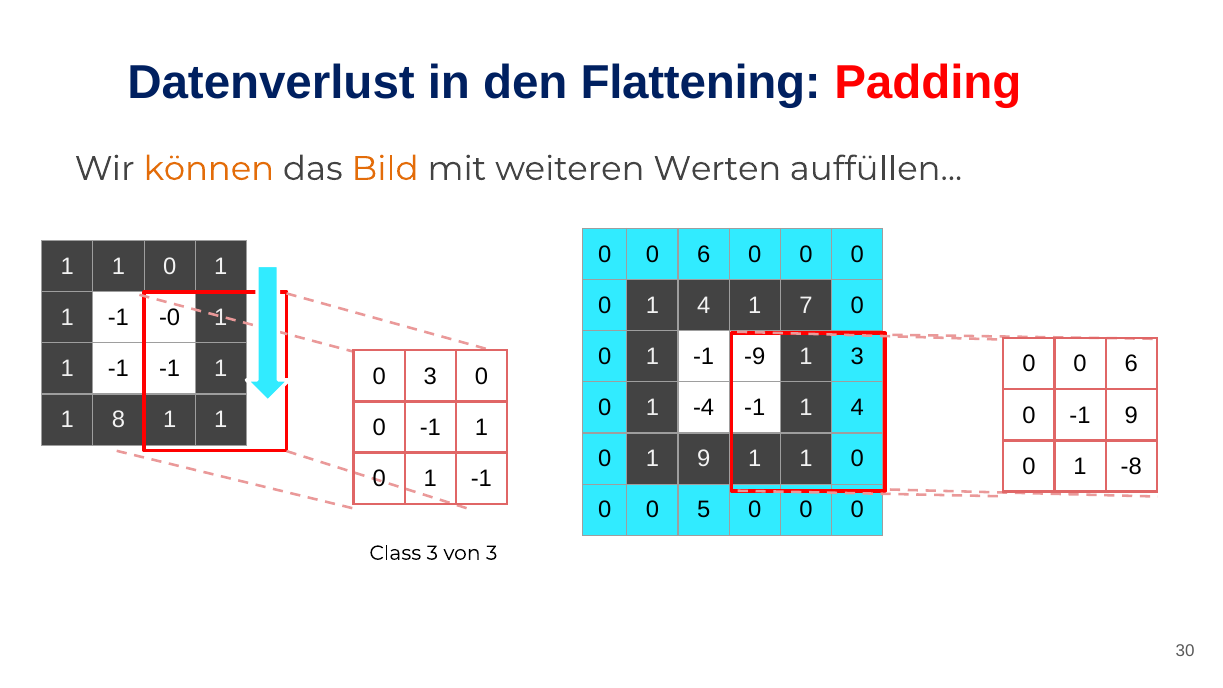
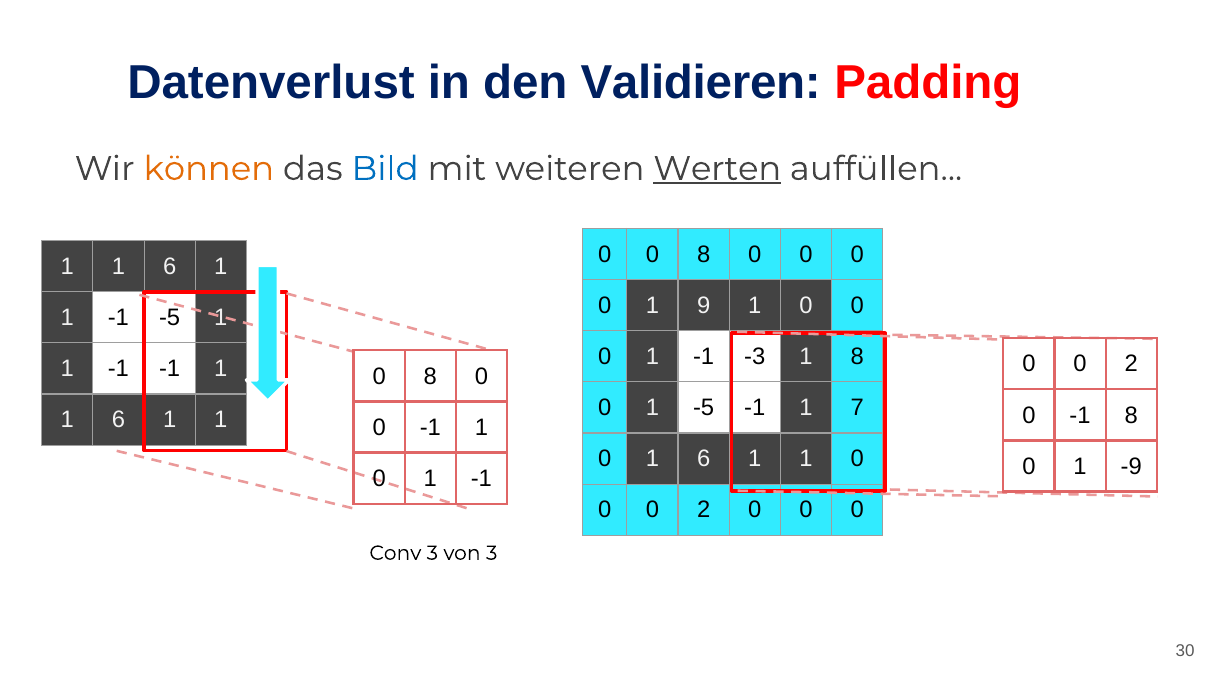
Flattening: Flattening -> Validieren (701, 83)
Bild colour: orange -> blue (385, 169)
Werten underline: none -> present (717, 169)
6: 6 -> 8 (704, 254)
0: 0 -> 6 (170, 267)
0 1 4: 4 -> 9 (704, 306)
7: 7 -> 0 (806, 306)
-1 -0: -0 -> -5 (170, 318)
-9: -9 -> -3 (755, 357)
1 3: 3 -> 8 (857, 357)
6: 6 -> 2 (1131, 364)
3: 3 -> 8 (430, 376)
1 -4: -4 -> -5 (704, 408)
-1 1 4: 4 -> 7 (857, 408)
-1 9: 9 -> 8 (1131, 415)
8: 8 -> 6 (118, 420)
0 1 9: 9 -> 6 (704, 459)
-8: -8 -> -9 (1131, 466)
5: 5 -> 2 (704, 510)
Class: Class -> Conv (395, 553)
